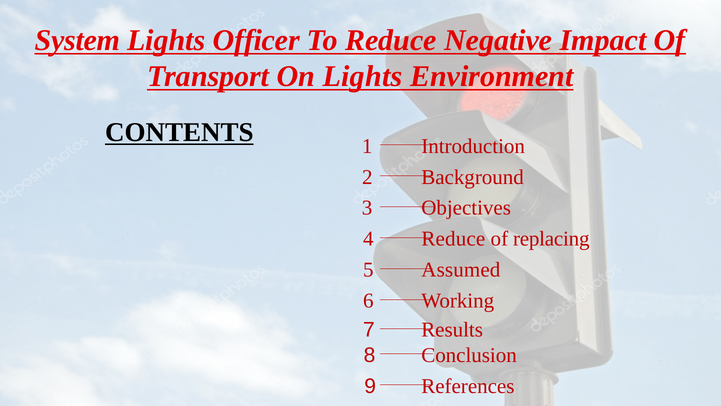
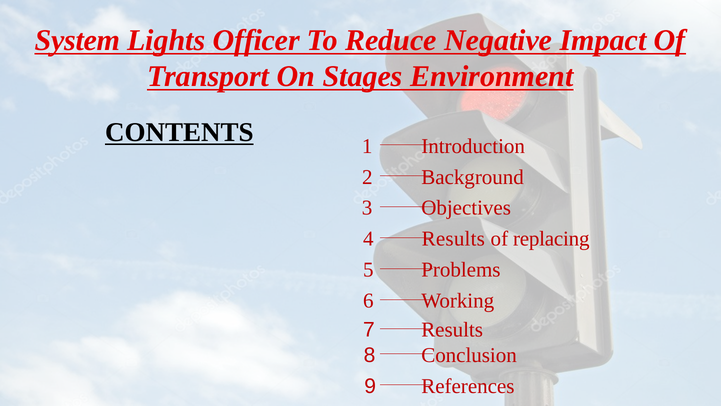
On Lights: Lights -> Stages (363, 76)
Reduce: Reduce -> Results (453, 239)
Assumed: Assumed -> Problems (461, 270)
